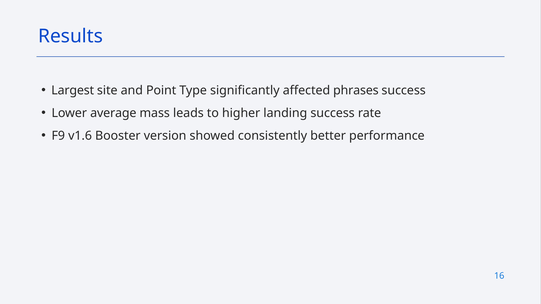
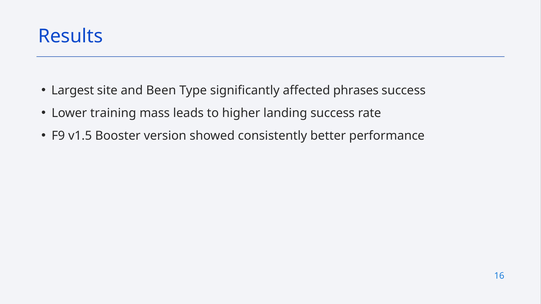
Point: Point -> Been (161, 91)
average: average -> training (113, 113)
v1.6: v1.6 -> v1.5 (80, 136)
